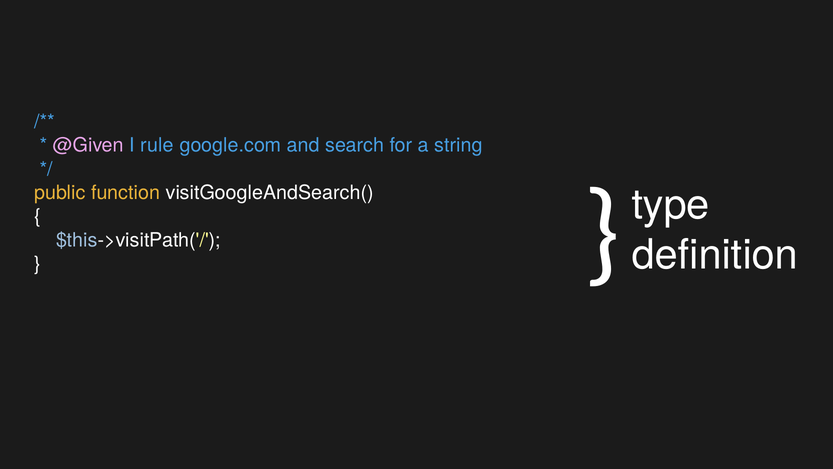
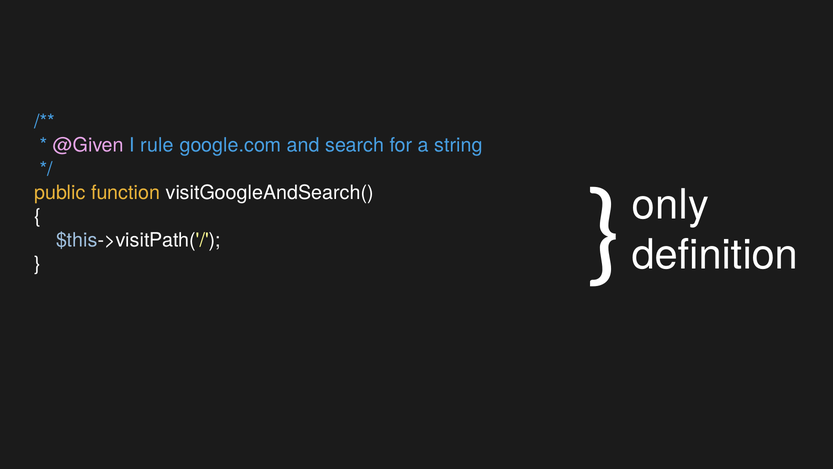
type: type -> only (670, 205)
